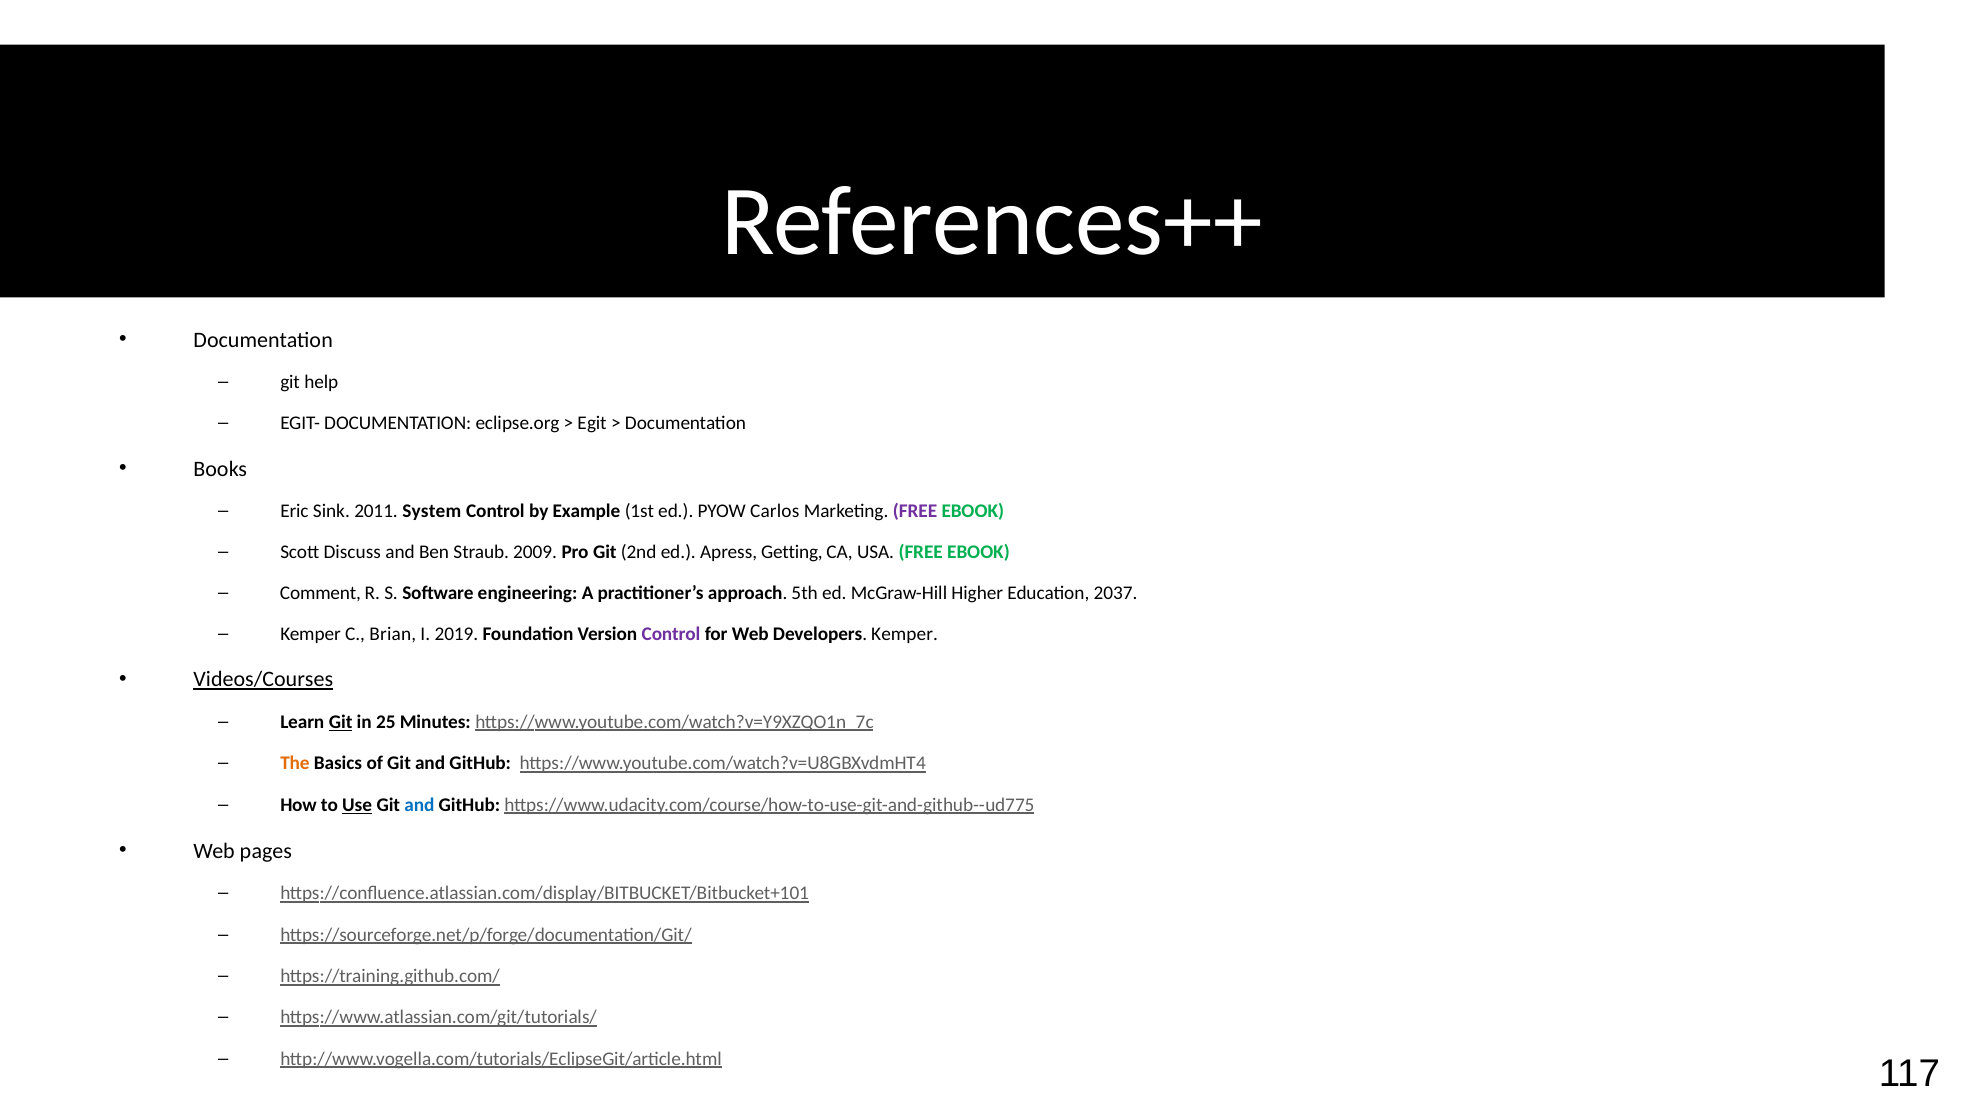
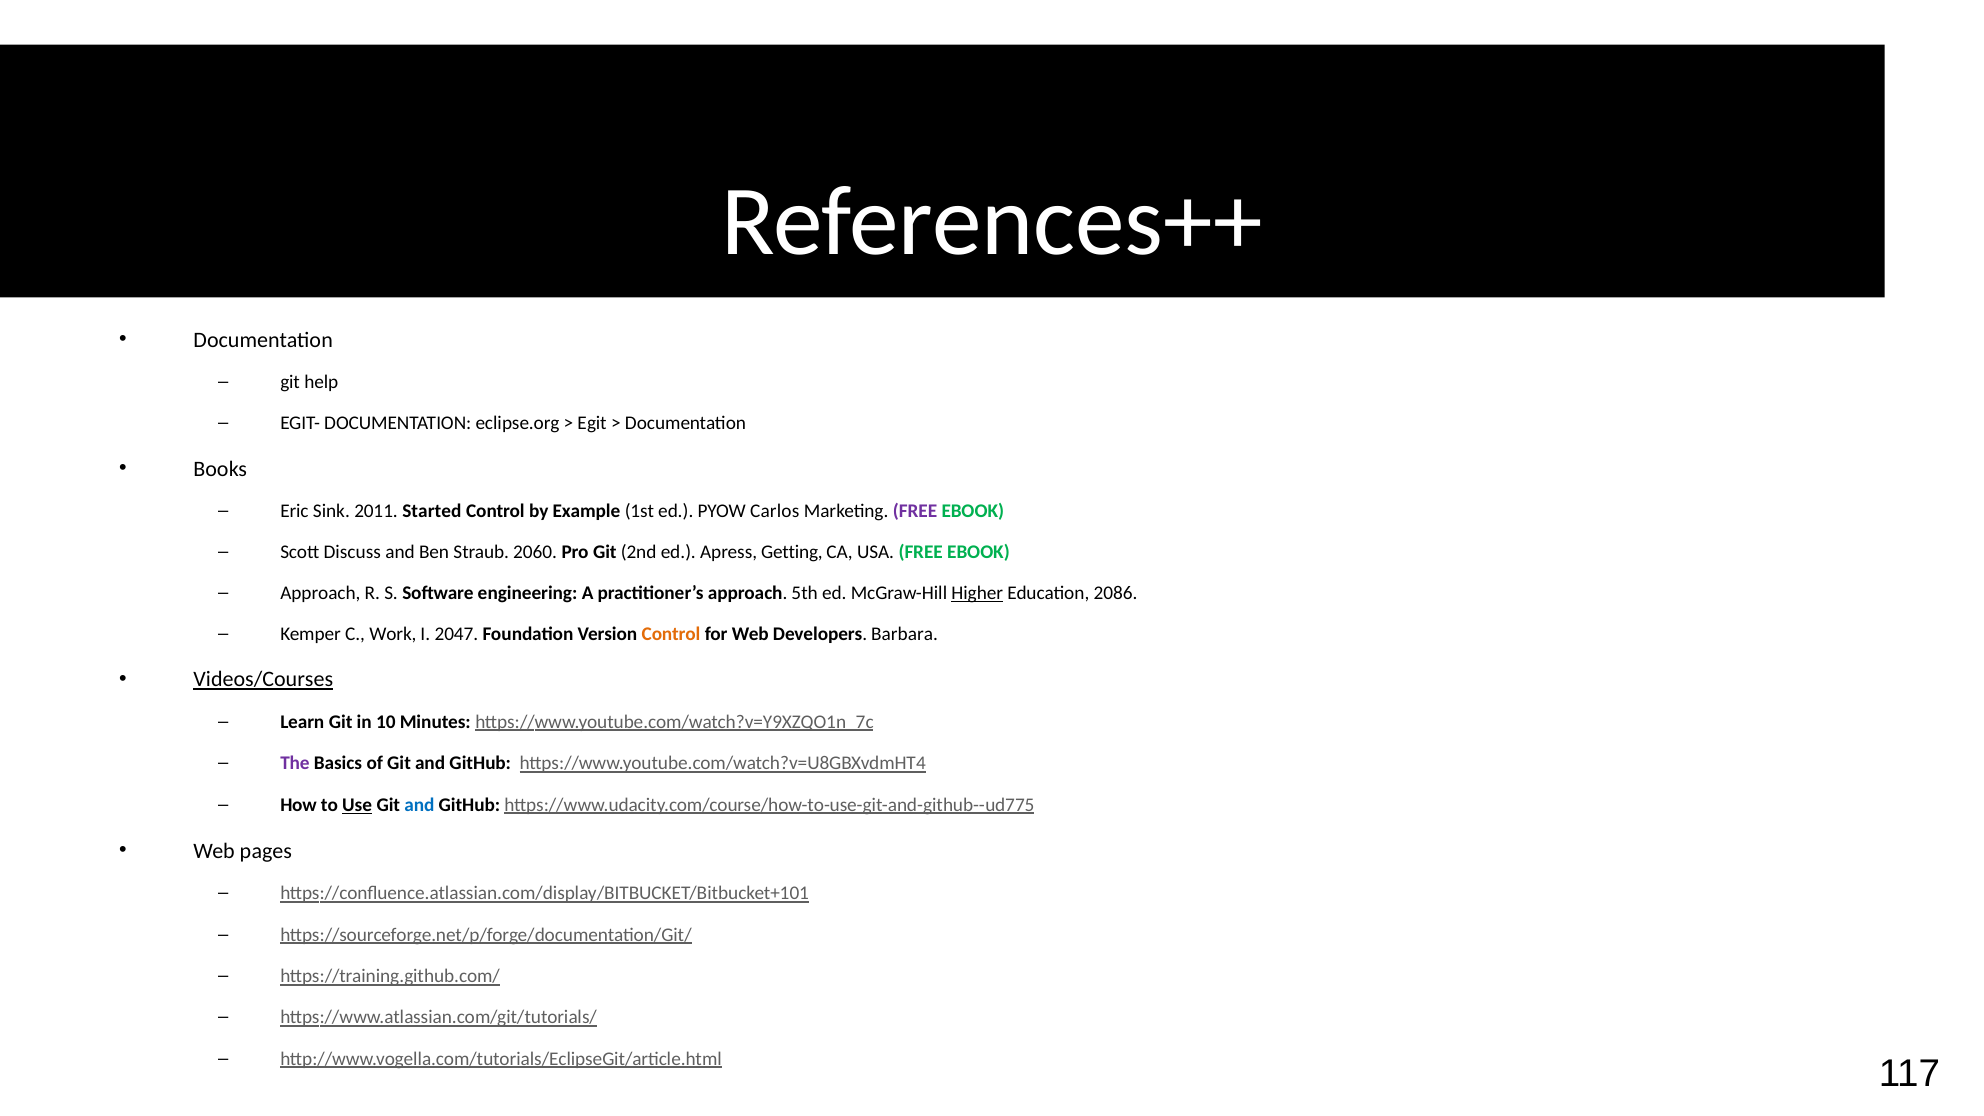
System: System -> Started (432, 511)
2009: 2009 -> 2060 (535, 552)
Comment: Comment -> Approach (320, 593)
Higher underline: none -> present (977, 593)
2037: 2037 -> 2086 (1115, 593)
Brian: Brian -> Work (393, 634)
2019: 2019 -> 2047 (456, 634)
Control colour: purple -> orange (671, 634)
Developers Kemper: Kemper -> Barbara (905, 634)
Git underline: present -> none (341, 722)
25: 25 -> 10 (386, 722)
The colour: orange -> purple (295, 764)
